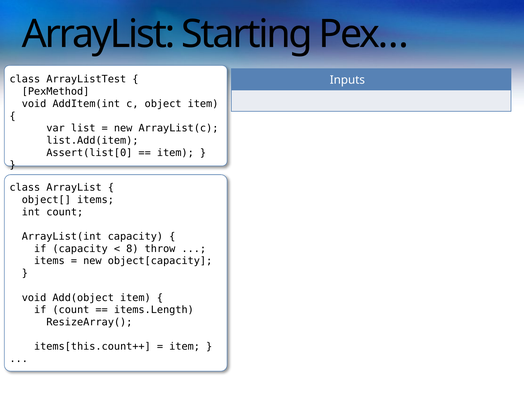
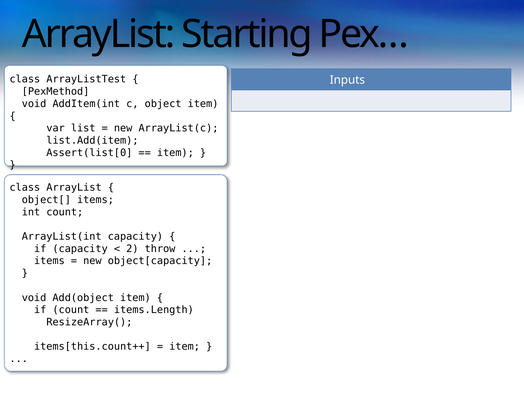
8: 8 -> 2 (132, 249)
